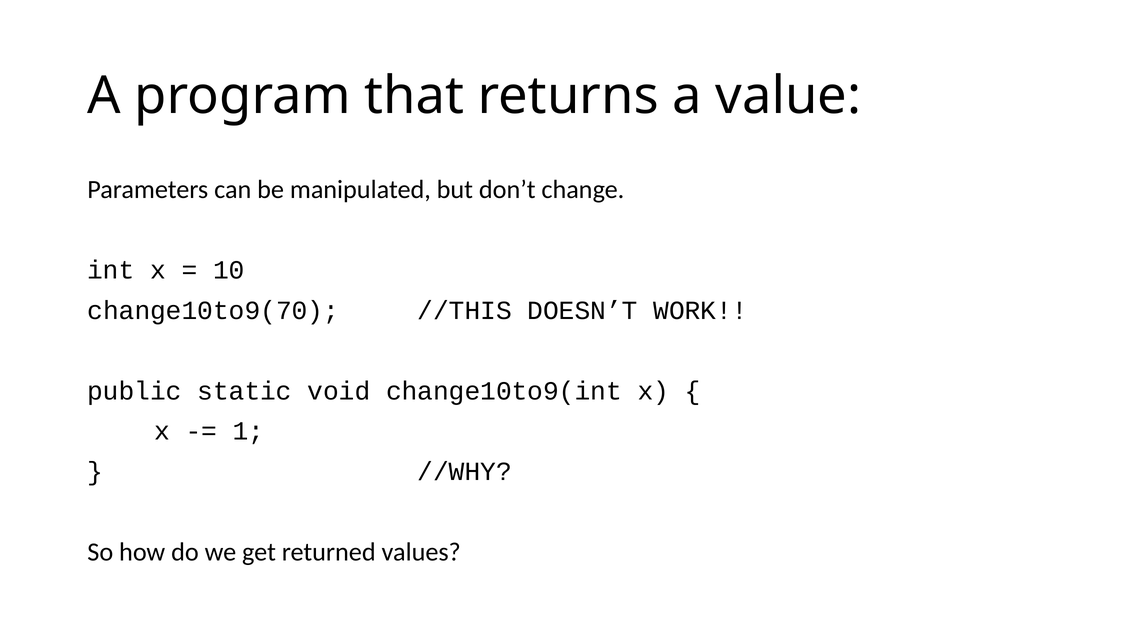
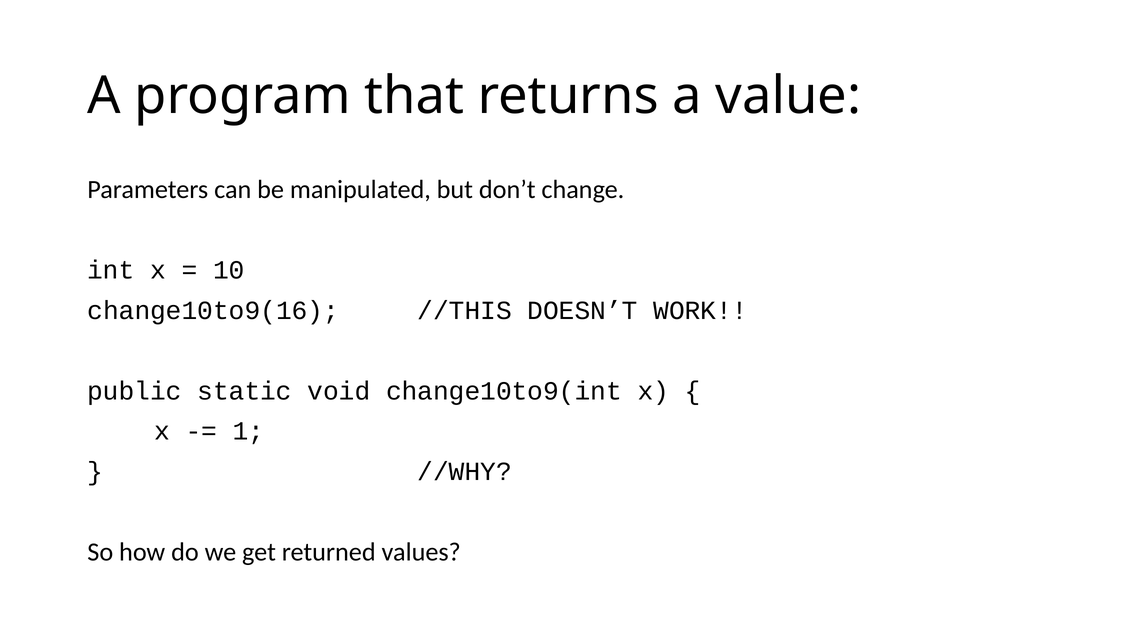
change10to9(70: change10to9(70 -> change10to9(16 (213, 311)
